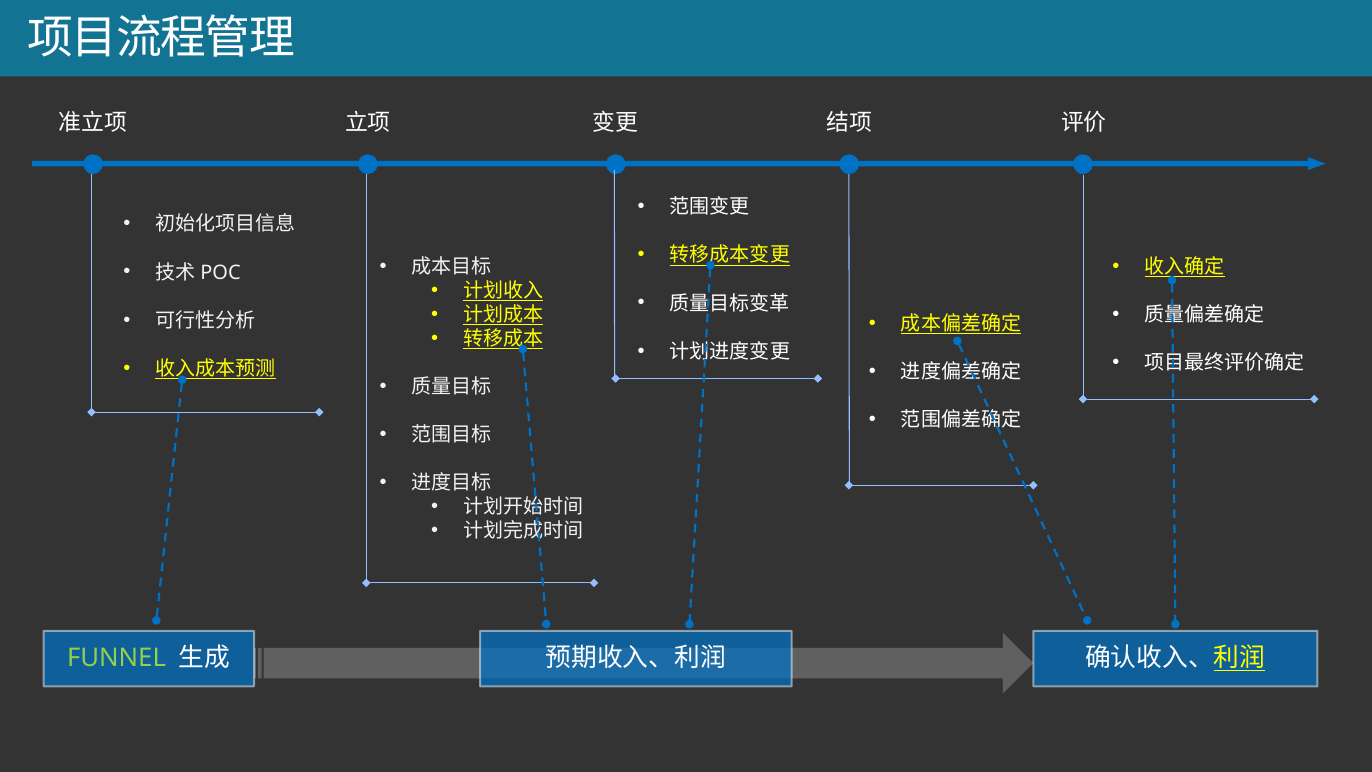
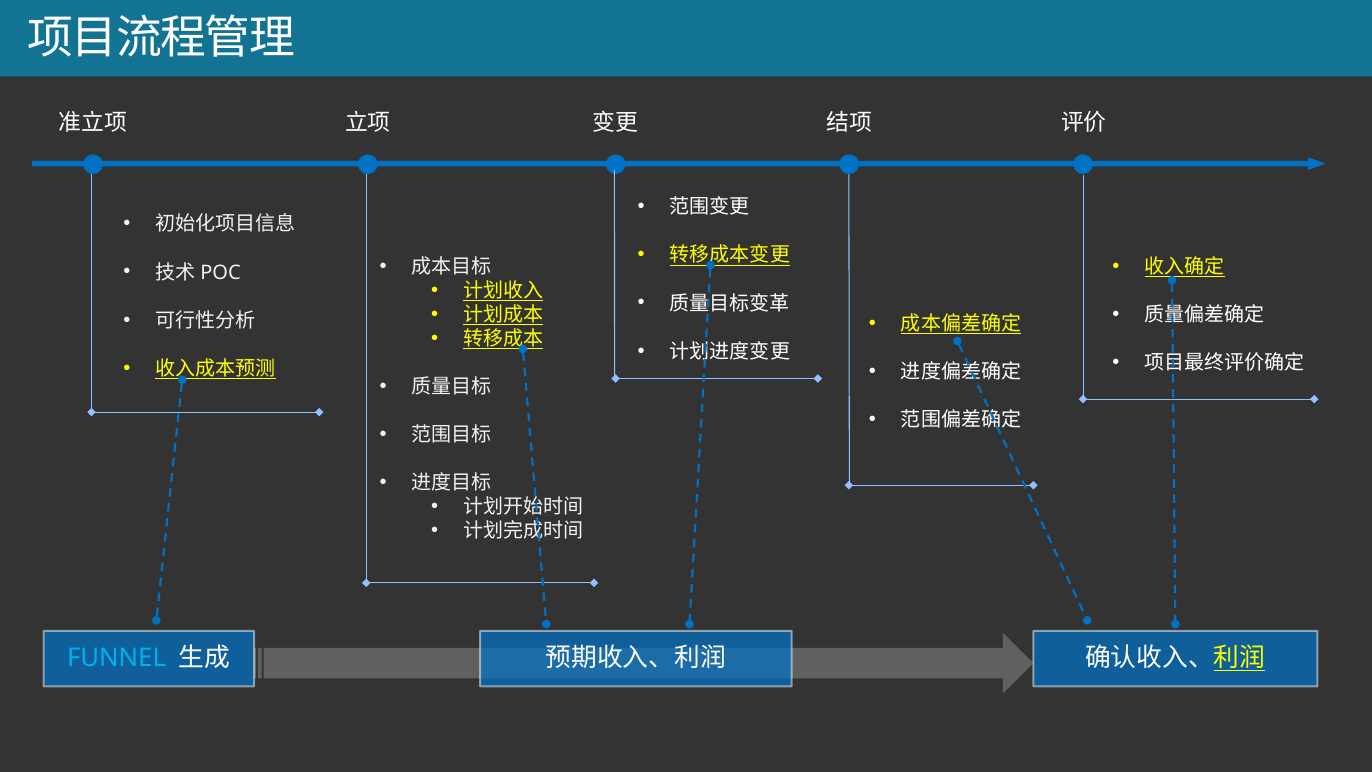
FUNNEL colour: light green -> light blue (117, 658)
